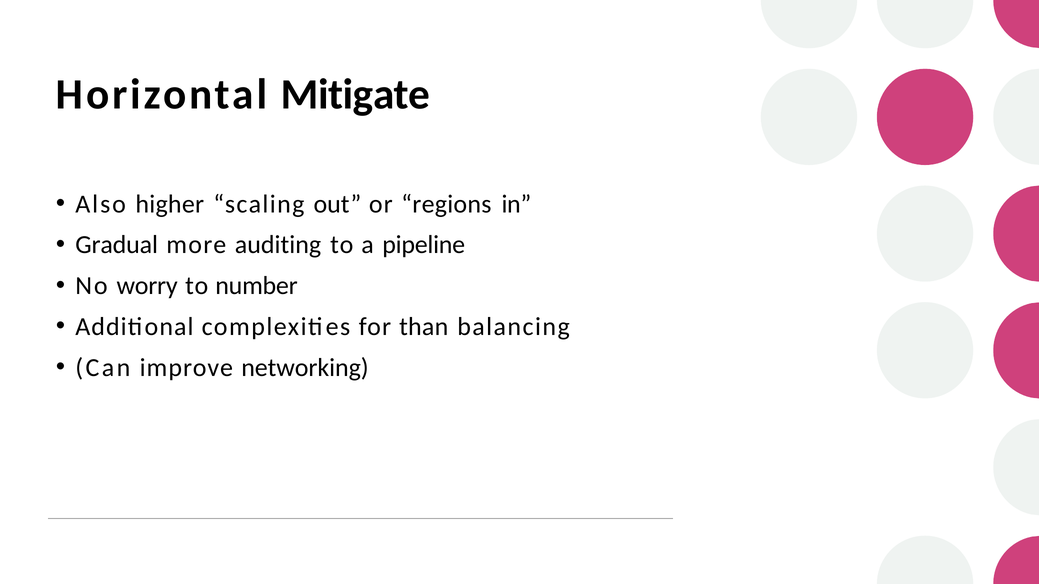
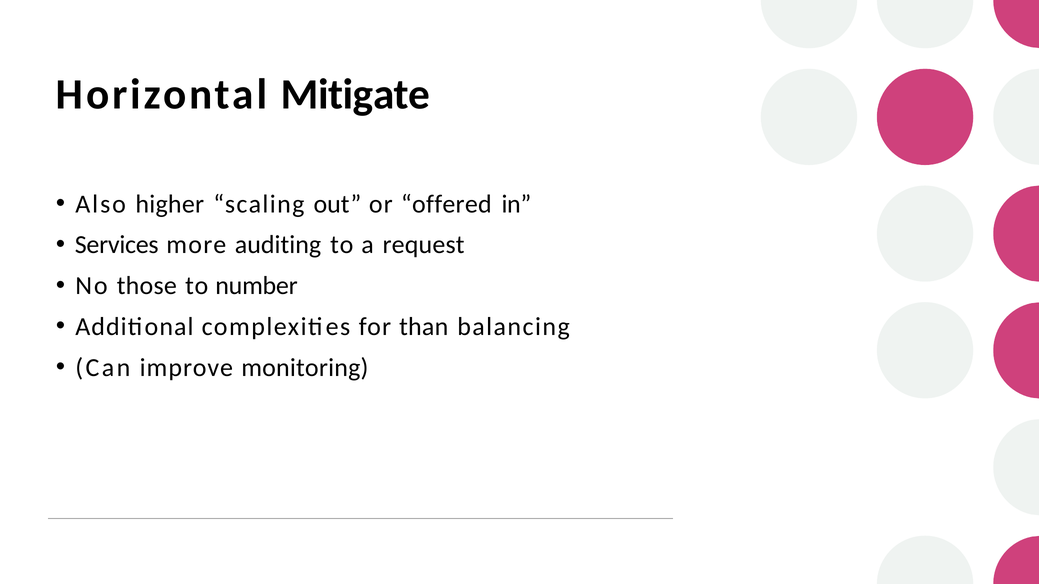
regions: regions -> offered (446, 204)
Gradual: Gradual -> Services (117, 245)
pipeline: pipeline -> request (424, 245)
worry: worry -> those (147, 286)
networking: networking -> monitoring (305, 368)
